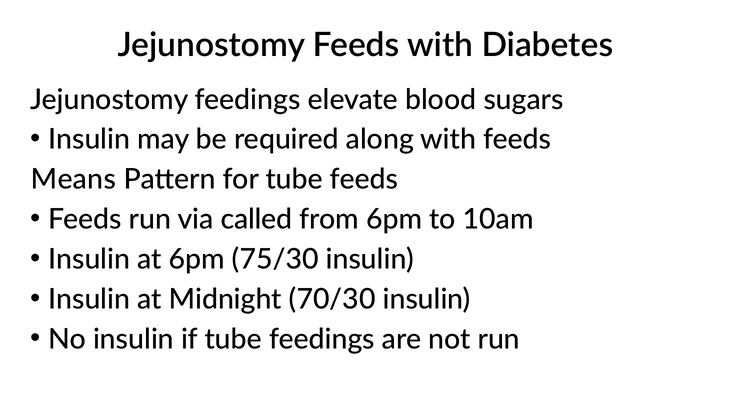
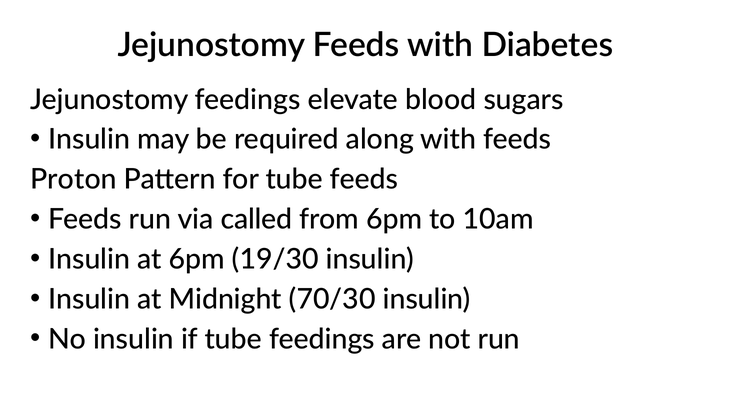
Means: Means -> Proton (73, 180)
75/30: 75/30 -> 19/30 (275, 260)
